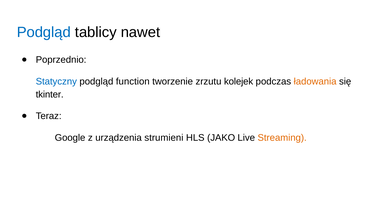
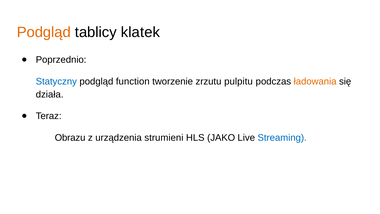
Podgląd colour: blue -> orange (44, 32)
nawet: nawet -> klatek (140, 32)
kolejek: kolejek -> pulpitu (239, 81)
tkinter: tkinter -> działa (50, 94)
Google: Google -> Obrazu (70, 137)
Streaming colour: orange -> blue (282, 137)
